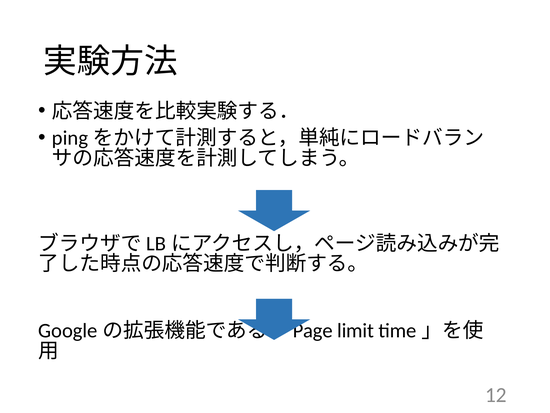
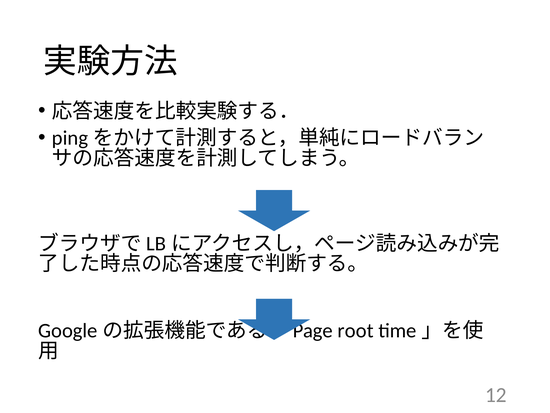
limit: limit -> root (355, 330)
